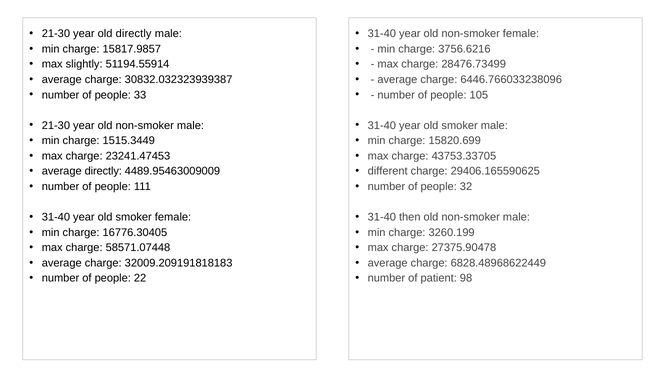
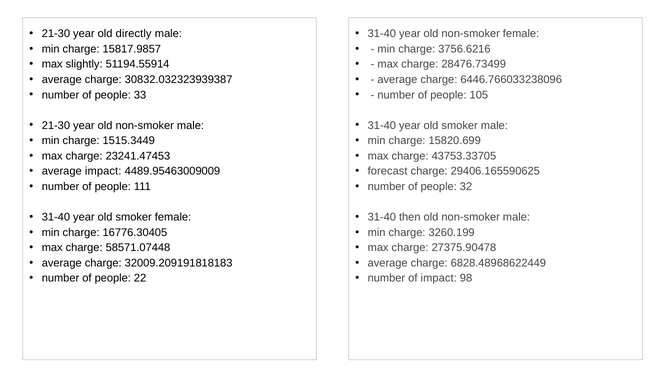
average directly: directly -> impact (103, 171)
different: different -> forecast (388, 171)
of patient: patient -> impact (439, 278)
